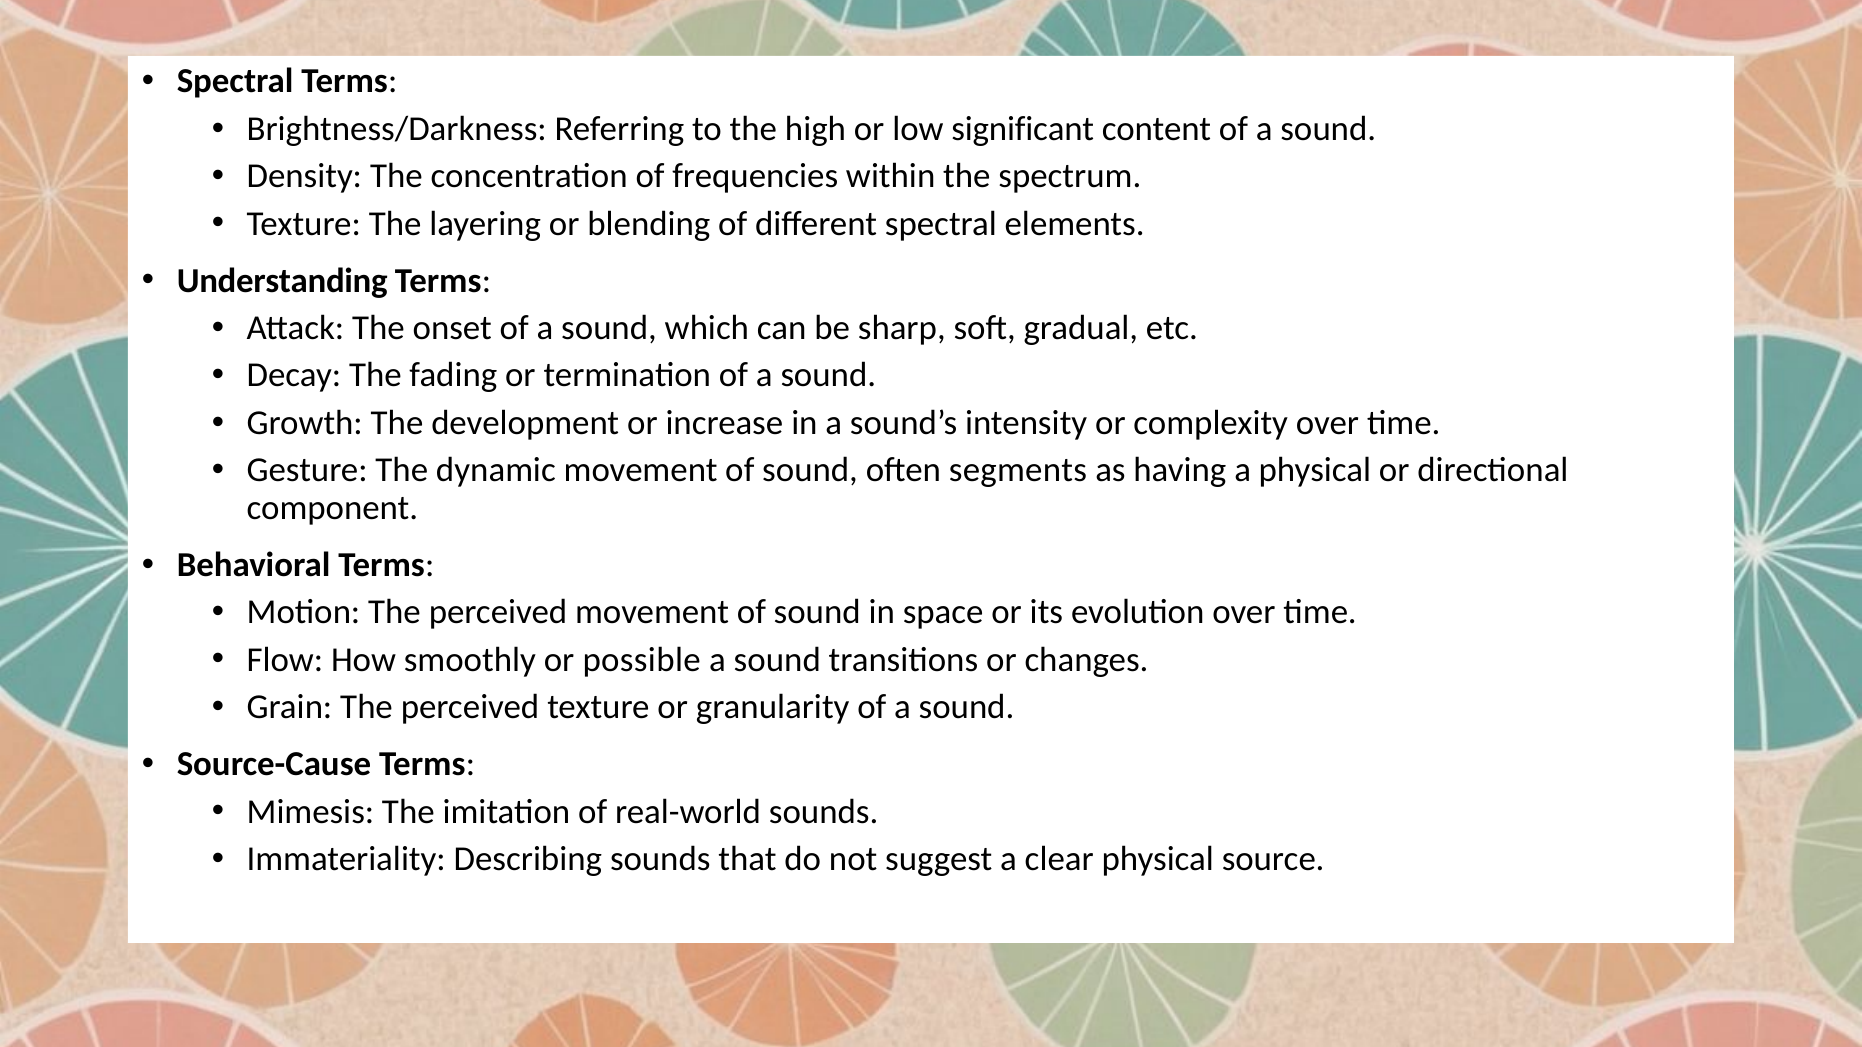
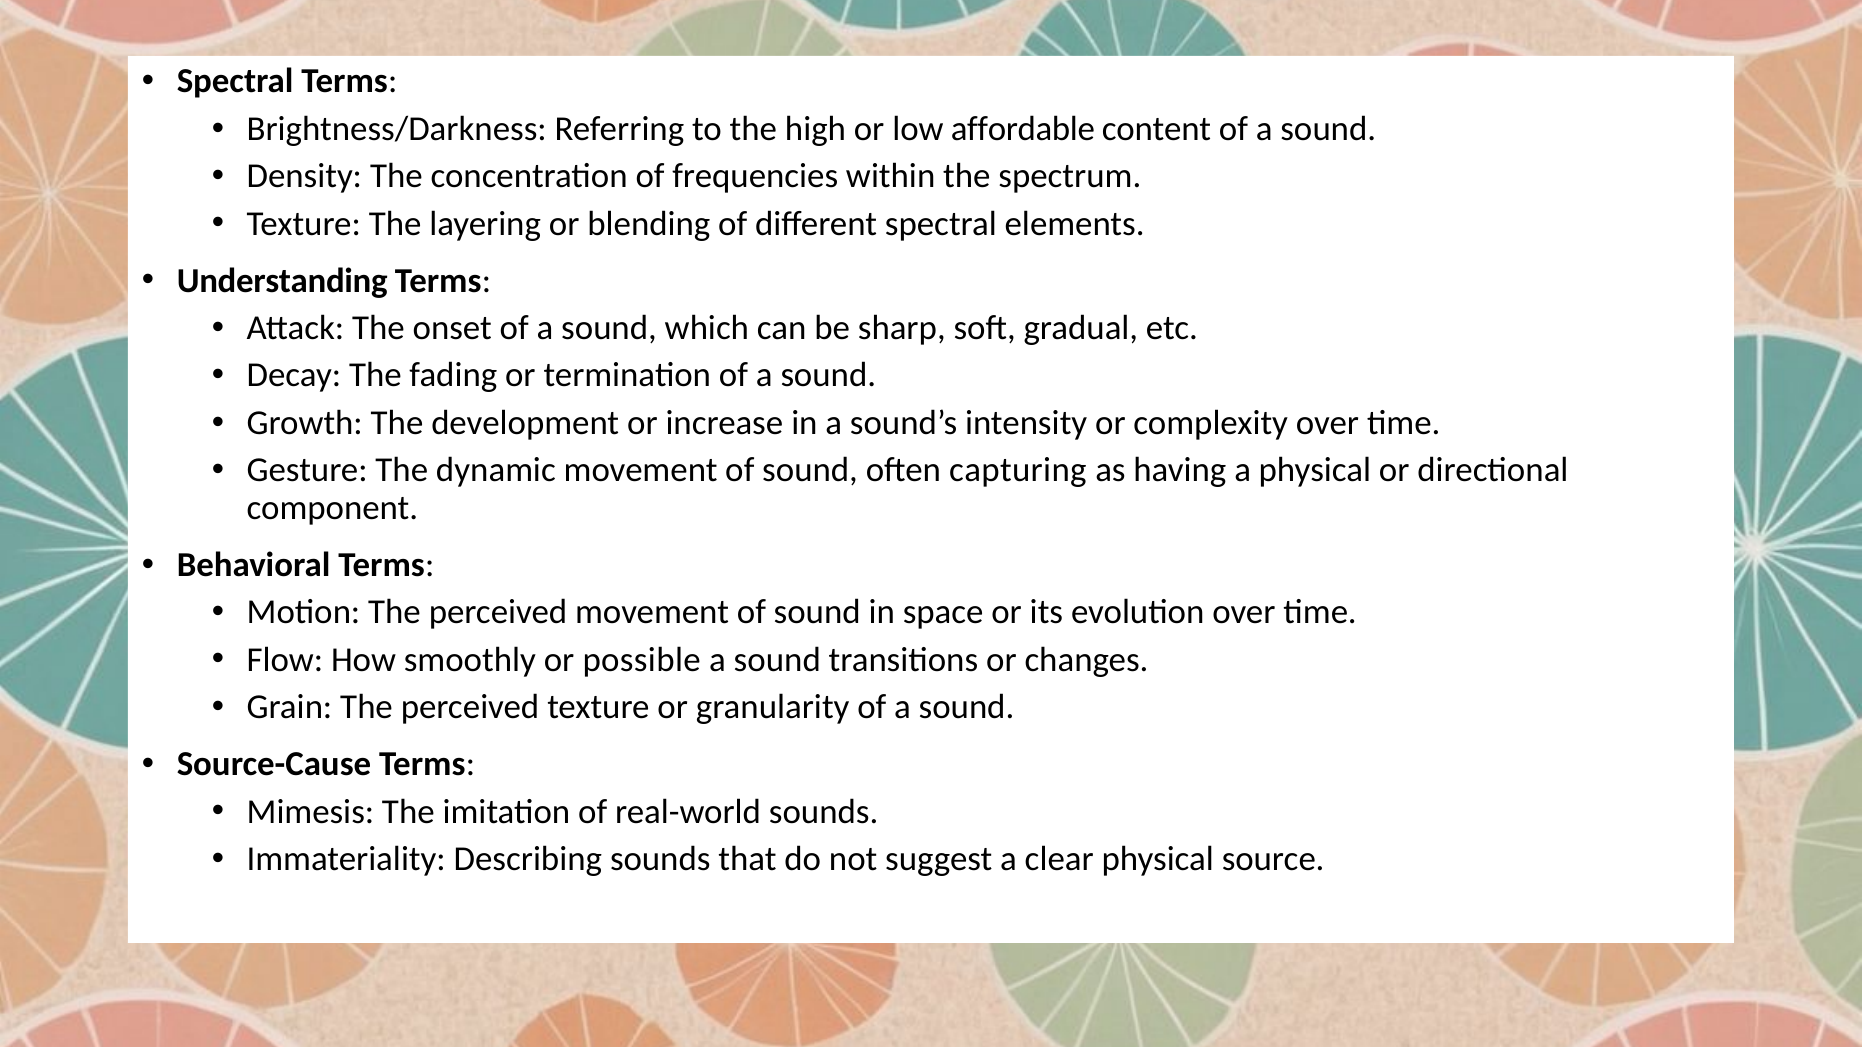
significant: significant -> affordable (1023, 129)
segments: segments -> capturing (1018, 470)
